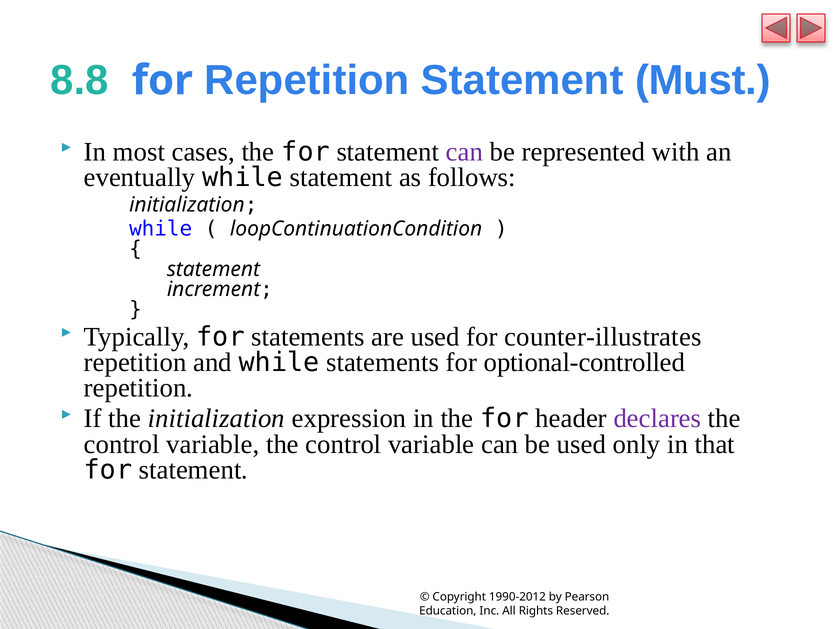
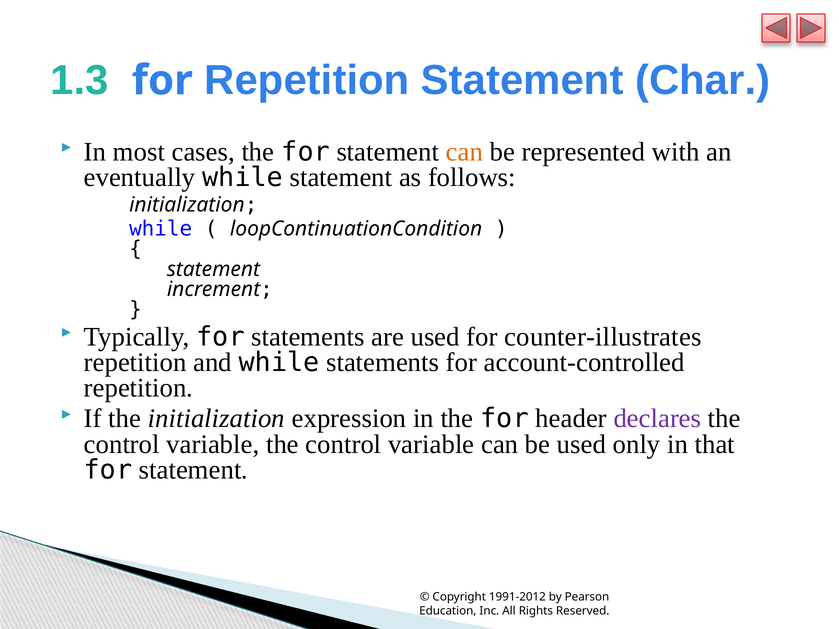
8.8: 8.8 -> 1.3 (79, 81)
Must: Must -> Char (703, 81)
can colour: purple -> orange (464, 152)
optional-controlled: optional-controlled -> account-controlled (584, 363)
1990-2012: 1990-2012 -> 1991-2012 (517, 597)
